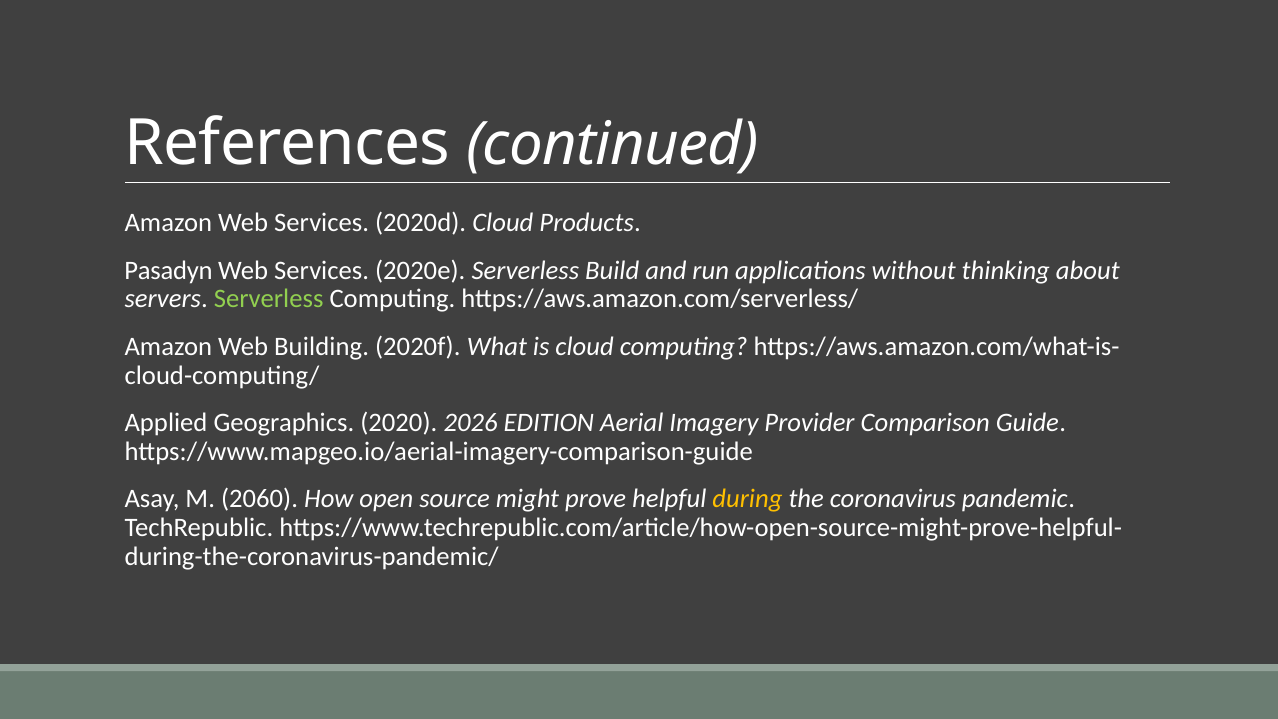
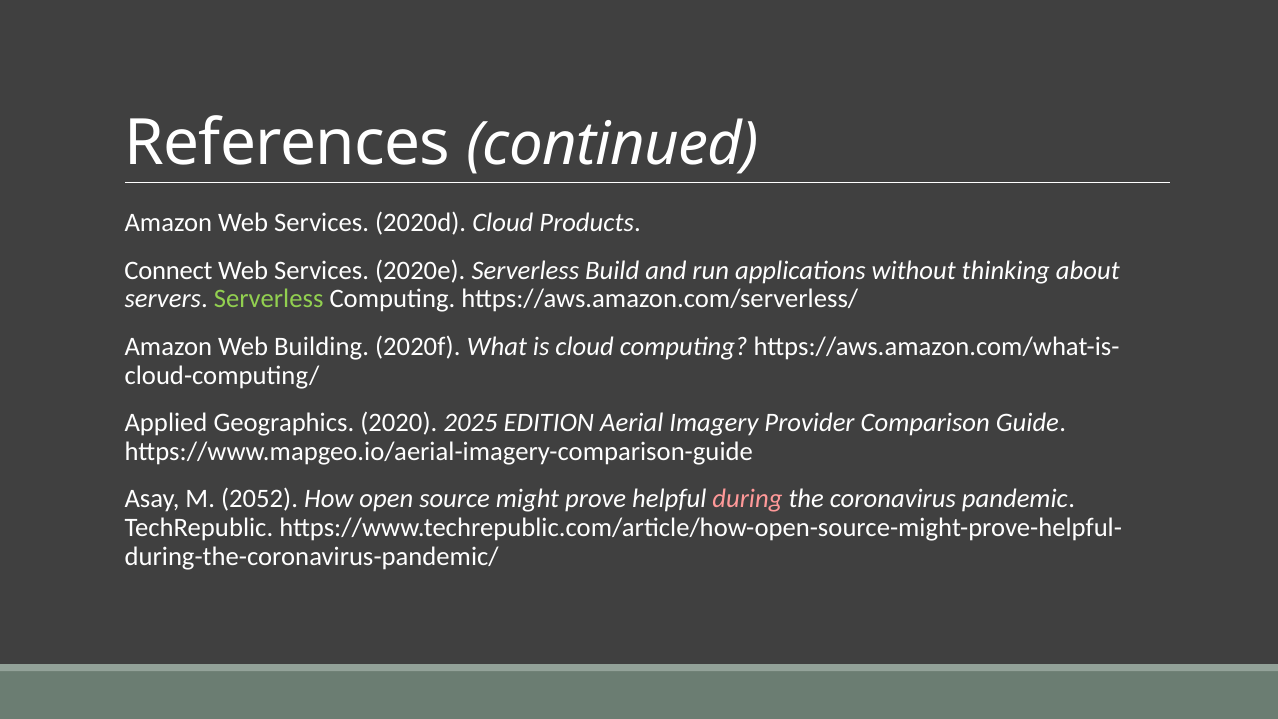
Pasadyn: Pasadyn -> Connect (168, 270)
2026: 2026 -> 2025 (471, 423)
2060: 2060 -> 2052 (260, 499)
during colour: yellow -> pink (747, 499)
